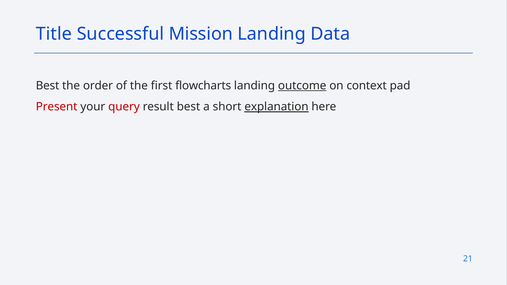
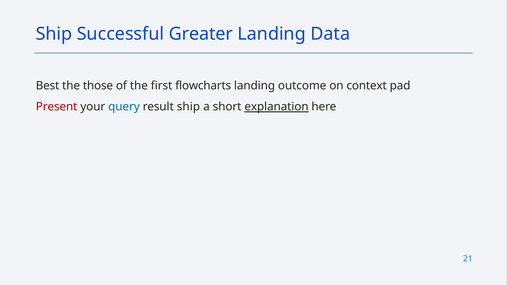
Title: Title -> Ship (54, 34)
Mission: Mission -> Greater (201, 34)
order: order -> those (98, 86)
outcome underline: present -> none (302, 86)
query colour: red -> blue (124, 107)
result best: best -> ship (188, 107)
